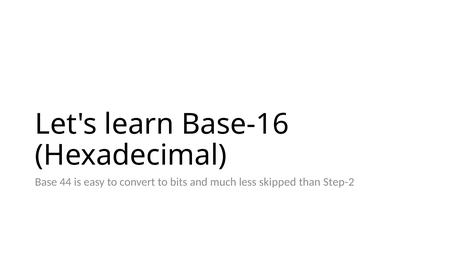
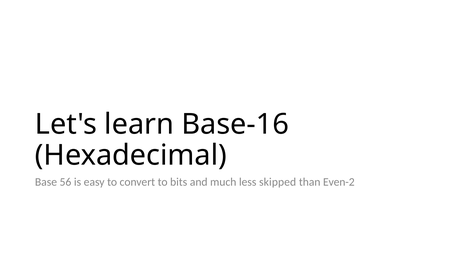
44: 44 -> 56 (65, 182)
Step-2: Step-2 -> Even-2 (339, 182)
